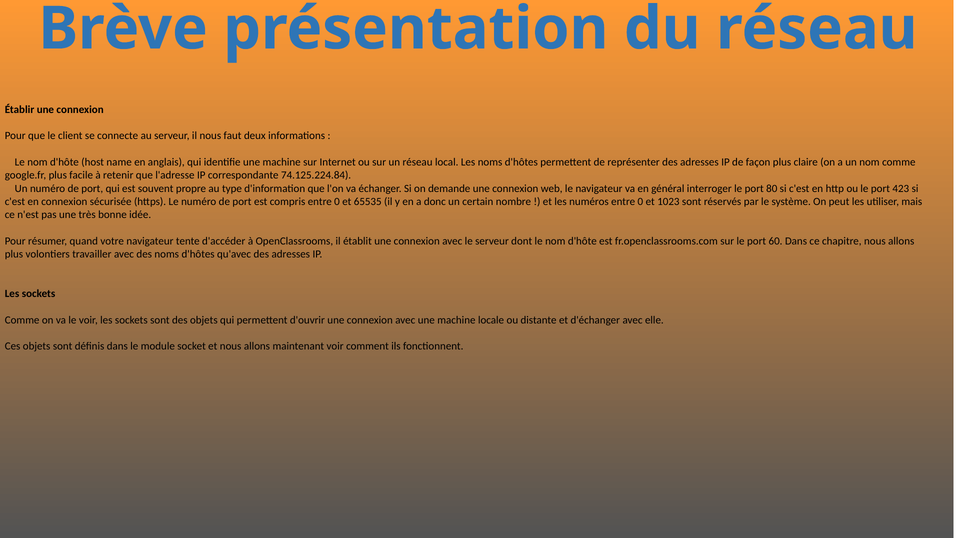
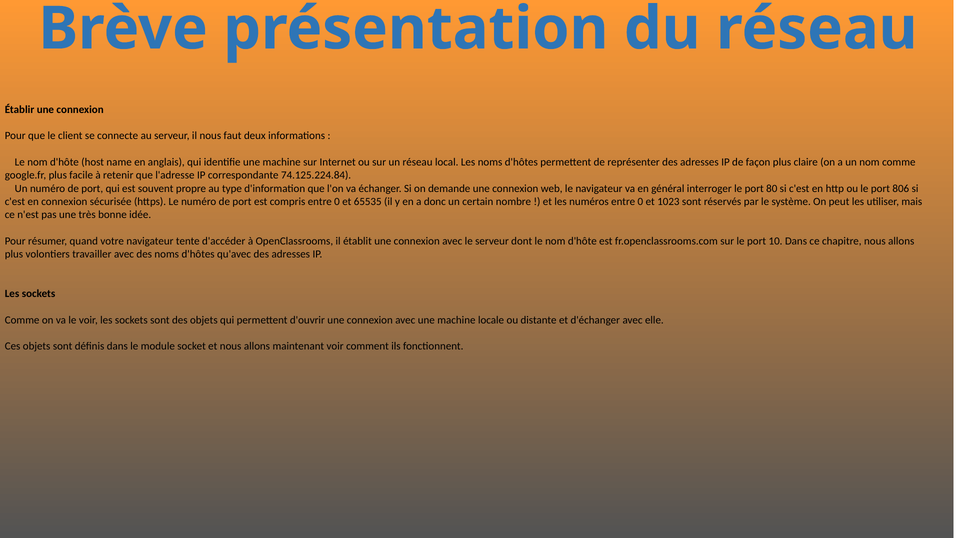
423: 423 -> 806 (901, 188)
60: 60 -> 10 (776, 241)
